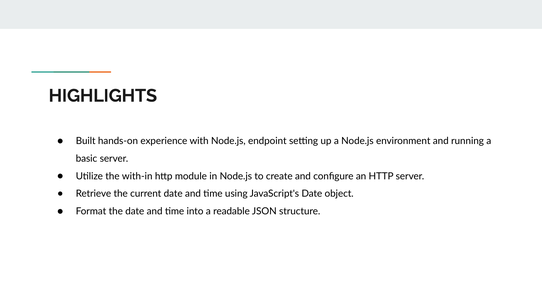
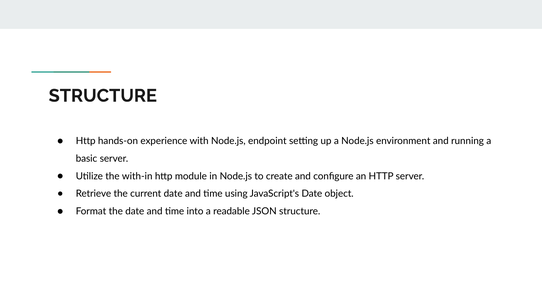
HIGHLIGHTS: HIGHLIGHTS -> STRUCTURE (103, 96)
Built: Built -> Http (86, 141)
